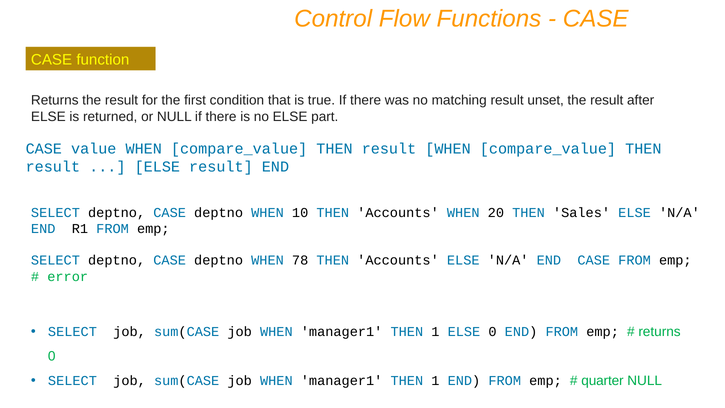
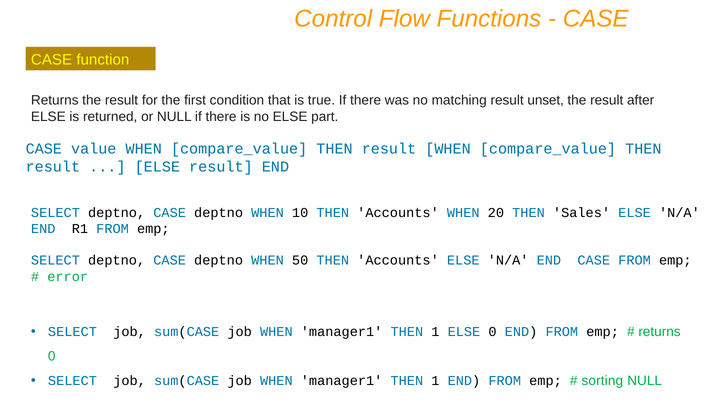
78: 78 -> 50 (300, 260)
quarter: quarter -> sorting (602, 381)
